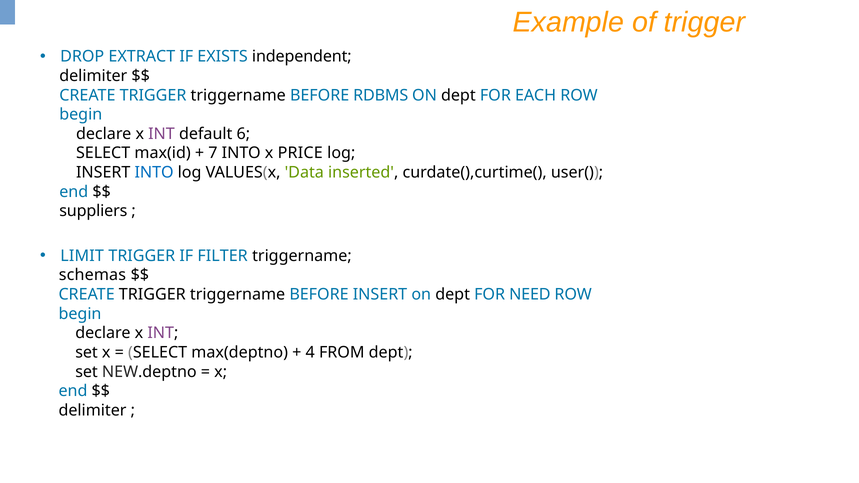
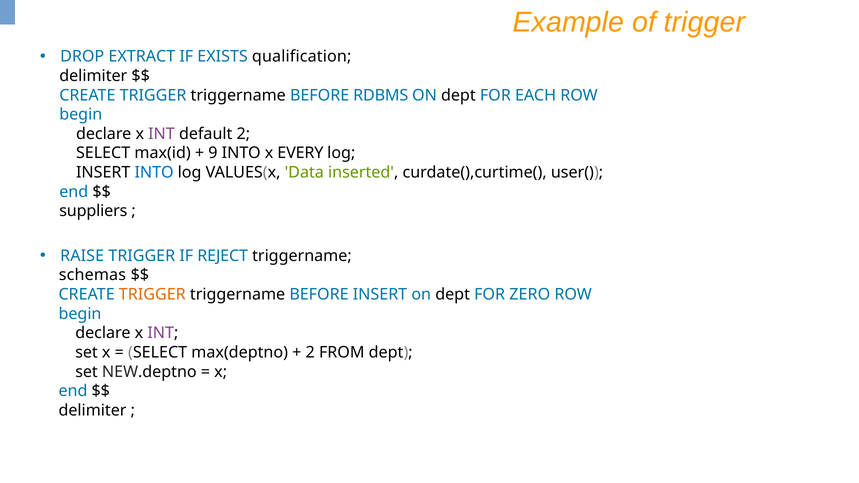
independent: independent -> qualification (302, 57)
default 6: 6 -> 2 (243, 134)
7: 7 -> 9 (213, 153)
PRICE: PRICE -> EVERY (300, 153)
LIMIT: LIMIT -> RAISE (82, 256)
FILTER: FILTER -> REJECT (223, 256)
TRIGGER colour: black -> orange (152, 295)
NEED: NEED -> ZERO (530, 295)
4: 4 -> 2 (310, 353)
